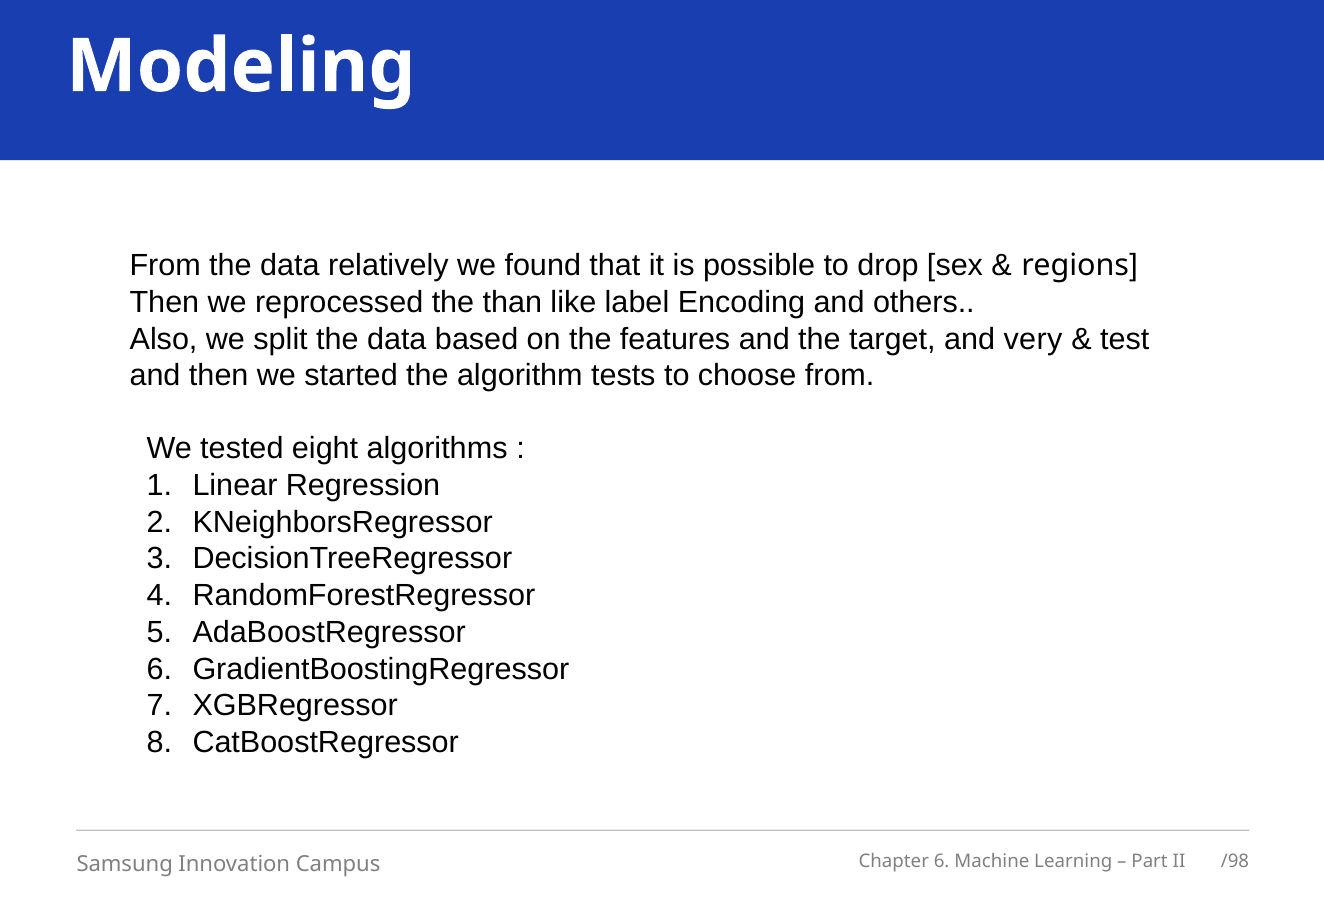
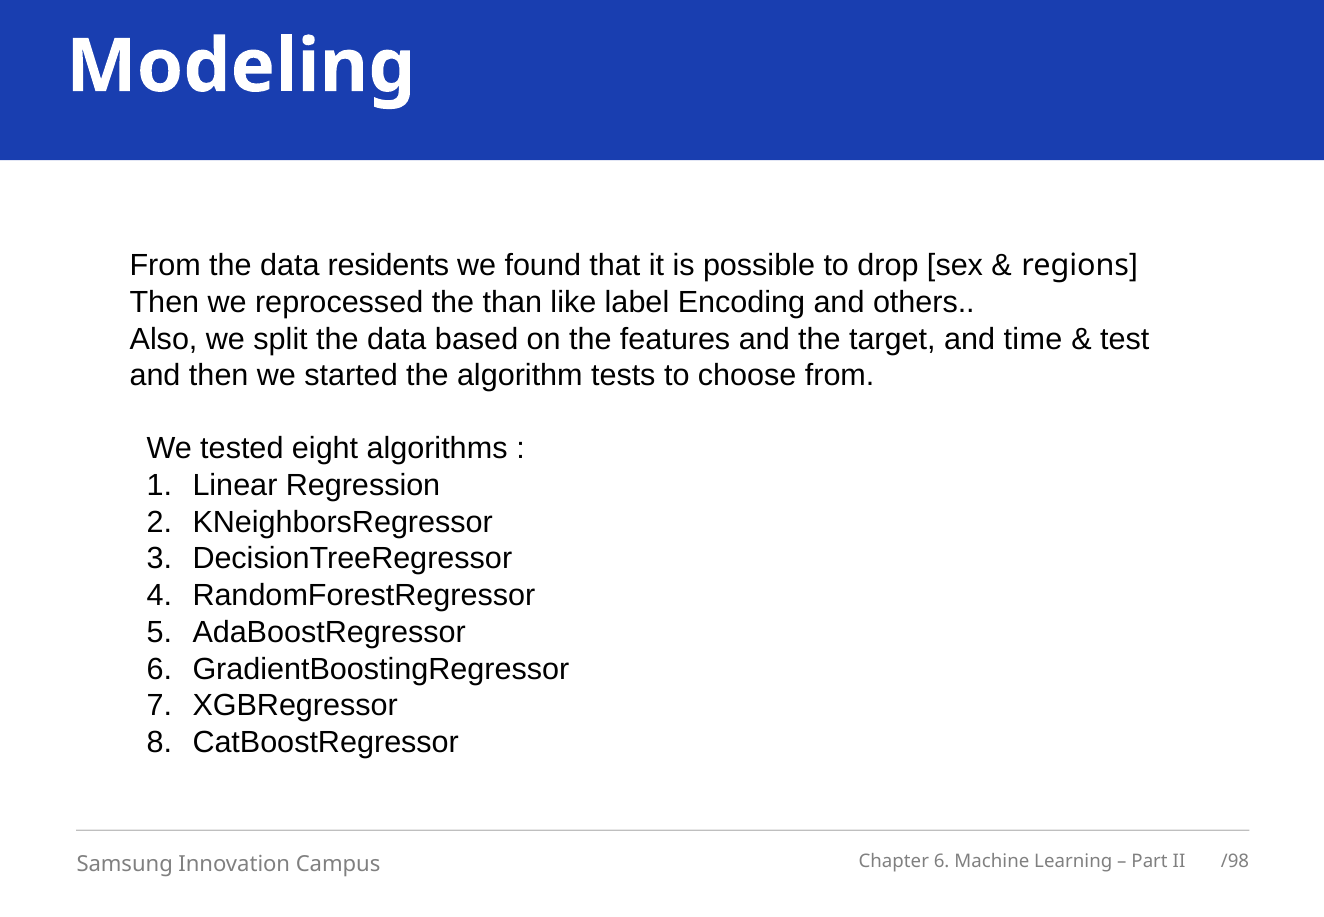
relatively: relatively -> residents (388, 266)
very: very -> time (1033, 339)
